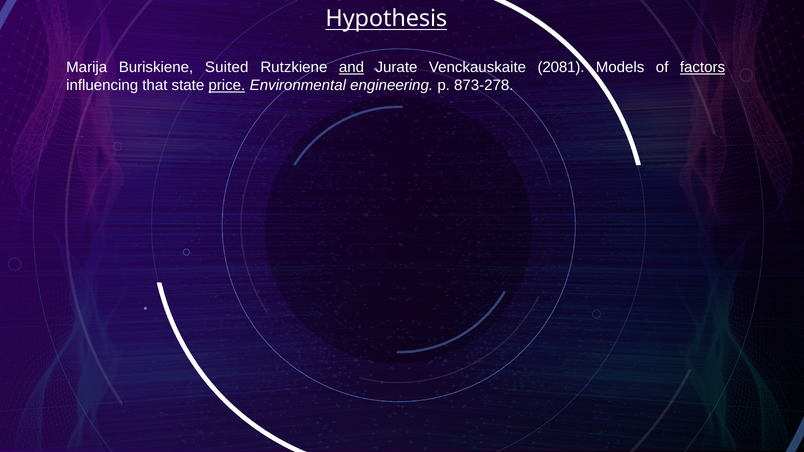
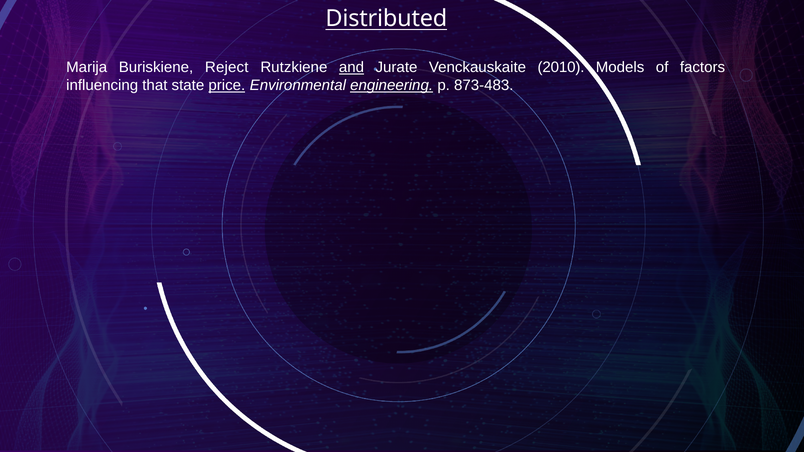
Hypothesis: Hypothesis -> Distributed (386, 19)
Suited: Suited -> Reject (227, 67)
2081: 2081 -> 2010 (561, 67)
factors underline: present -> none (702, 67)
engineering underline: none -> present (392, 85)
873-278: 873-278 -> 873-483 (484, 85)
